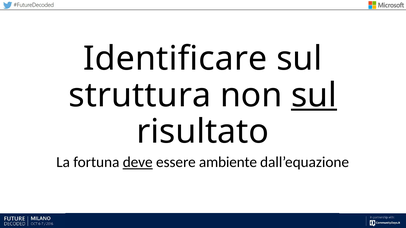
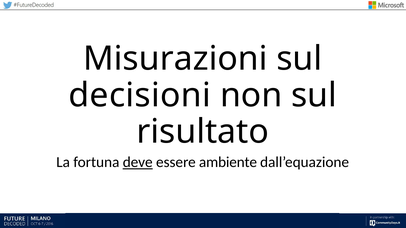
Identificare: Identificare -> Misurazioni (175, 59)
struttura: struttura -> decisioni (140, 95)
sul underline: present -> none (314, 95)
